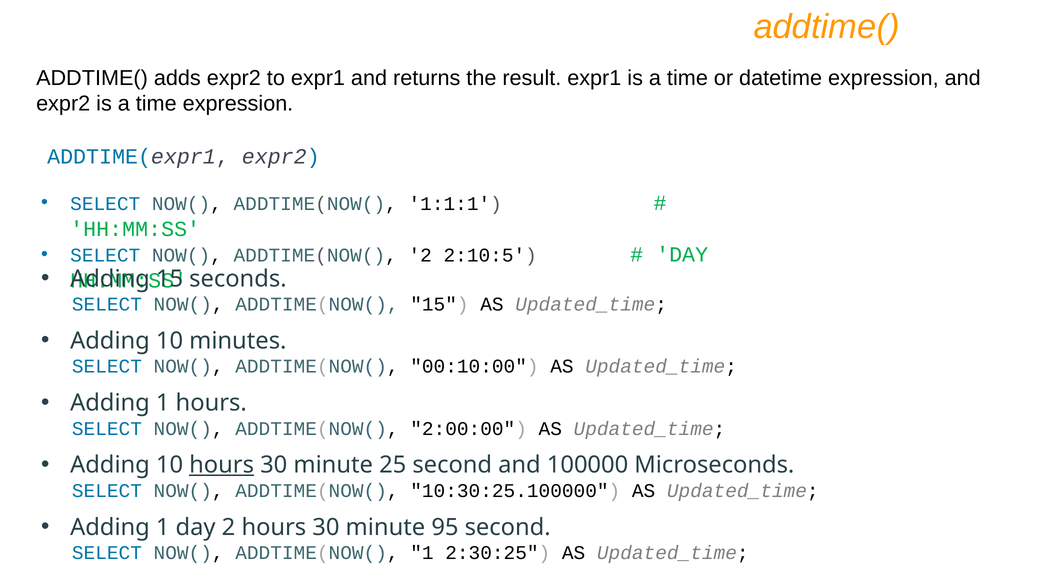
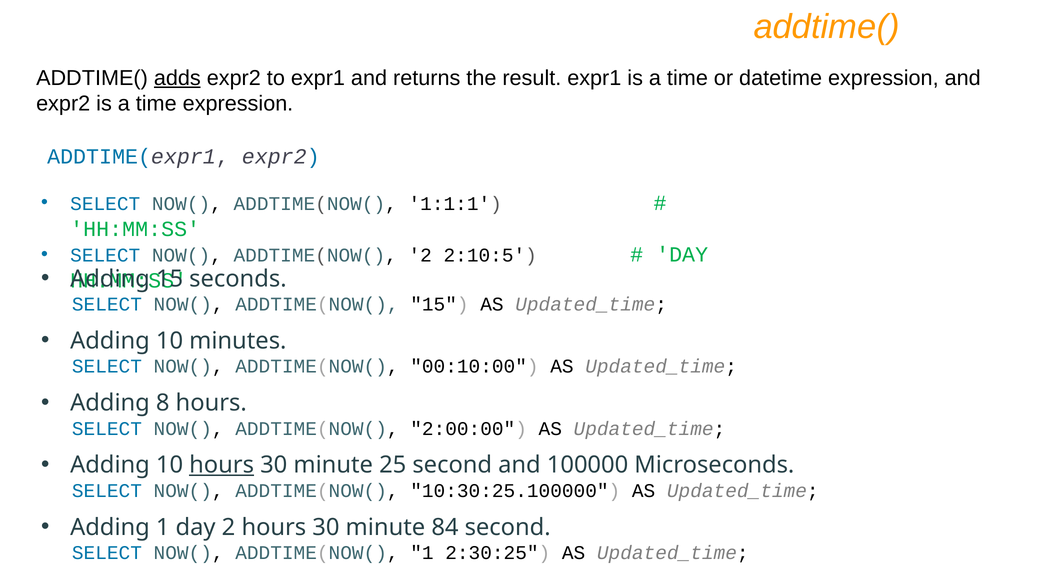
adds underline: none -> present (177, 78)
1: 1 -> 8 (163, 403)
95: 95 -> 84 (445, 528)
